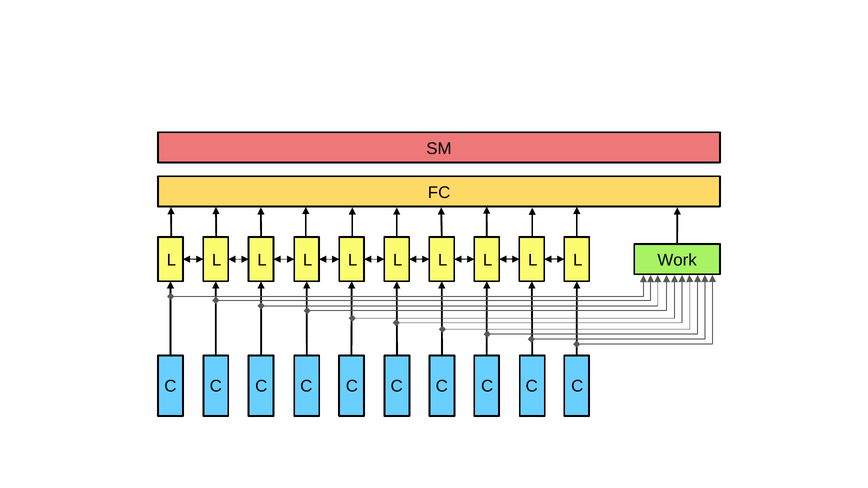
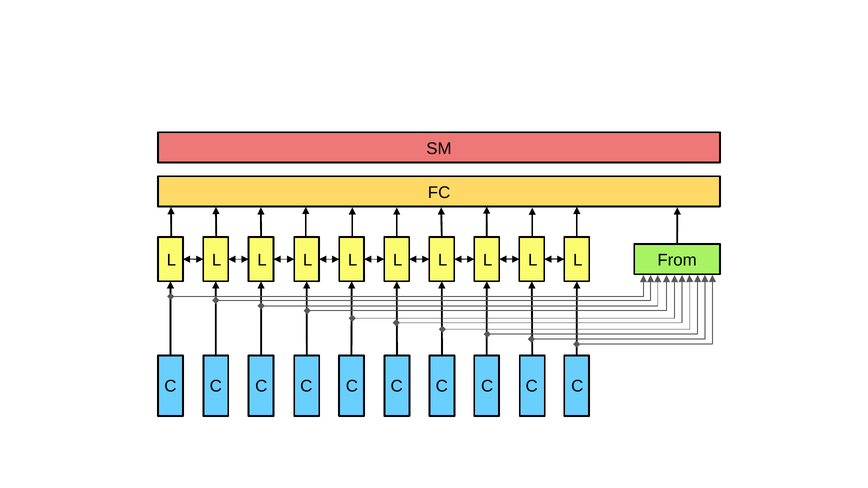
Work: Work -> From (677, 261)
